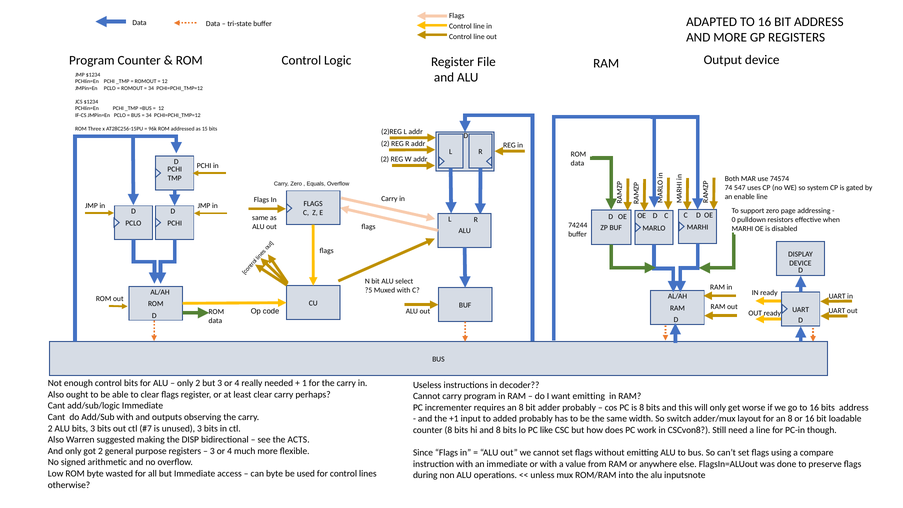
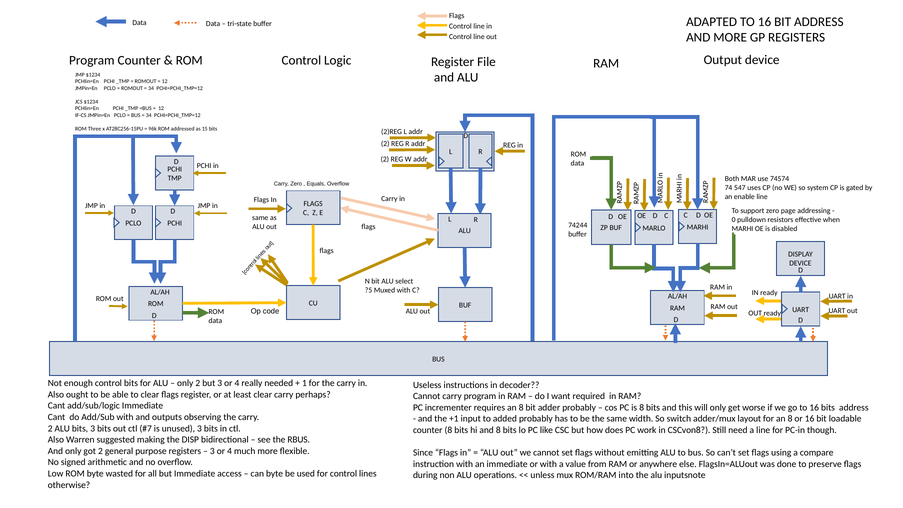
want emitting: emitting -> required (589, 396)
ACTS: ACTS -> RBUS (299, 440)
